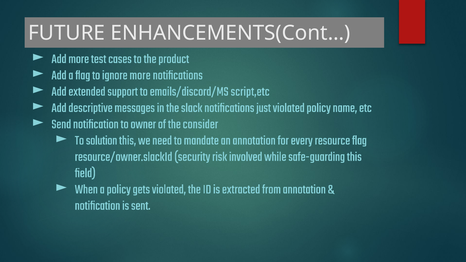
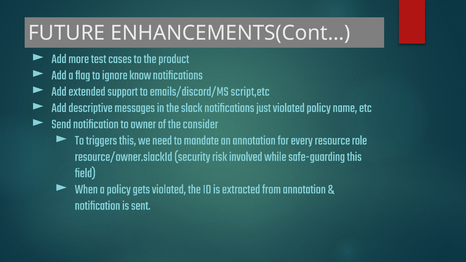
ignore more: more -> know (140, 75)
solution: solution -> triggers (102, 140)
resource flag: flag -> role (359, 140)
